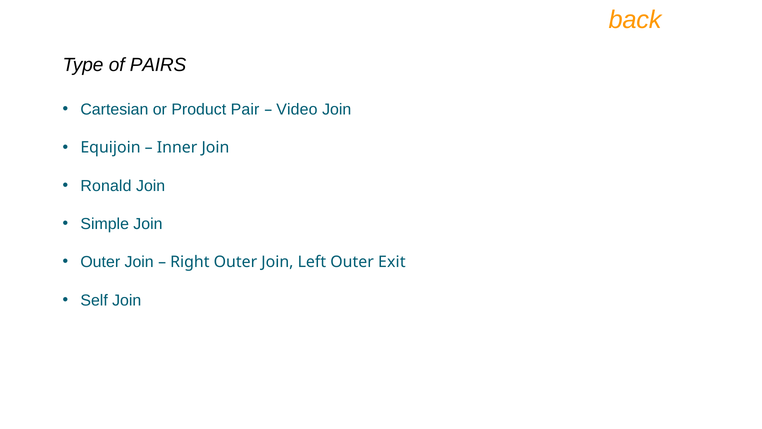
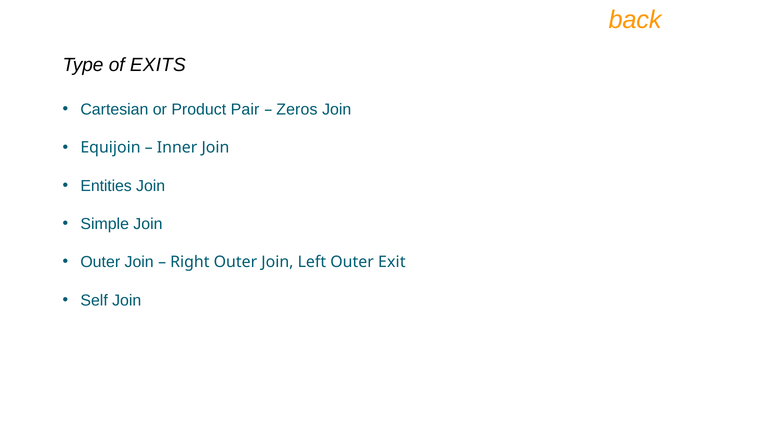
PAIRS: PAIRS -> EXITS (158, 65)
Video: Video -> Zeros (297, 109)
Ronald: Ronald -> Entities (106, 186)
